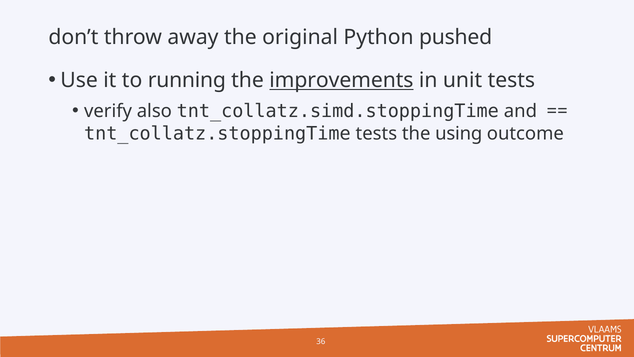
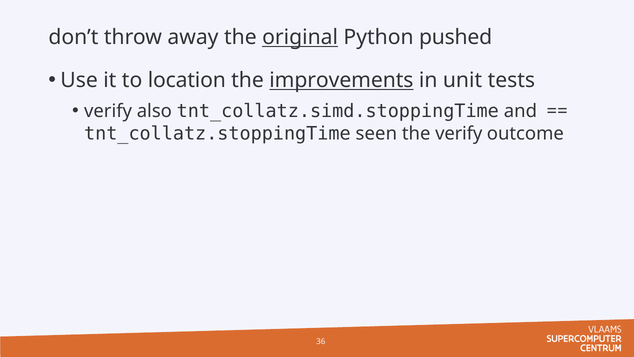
original underline: none -> present (300, 37)
running: running -> location (187, 80)
tnt_collatz.stoppingTime tests: tests -> seen (376, 133)
the using: using -> verify (459, 133)
